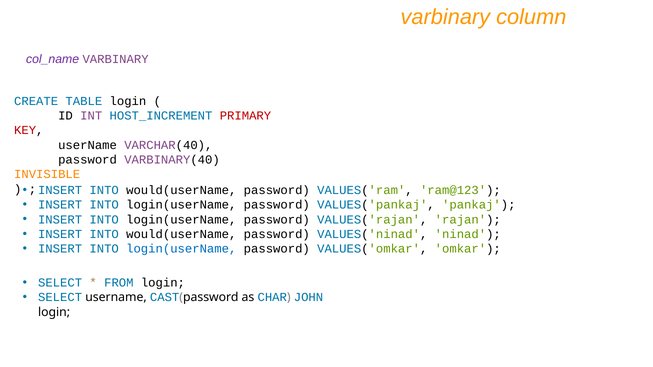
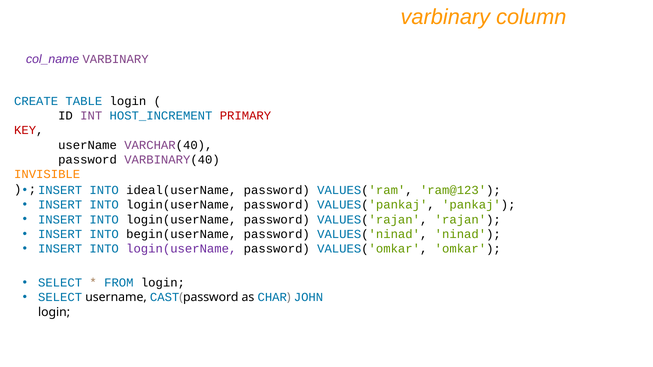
would(userName: would(userName -> ideal(userName (181, 190)
would(userName: would(userName -> begin(userName (181, 234)
login(userName colour: blue -> purple (181, 249)
